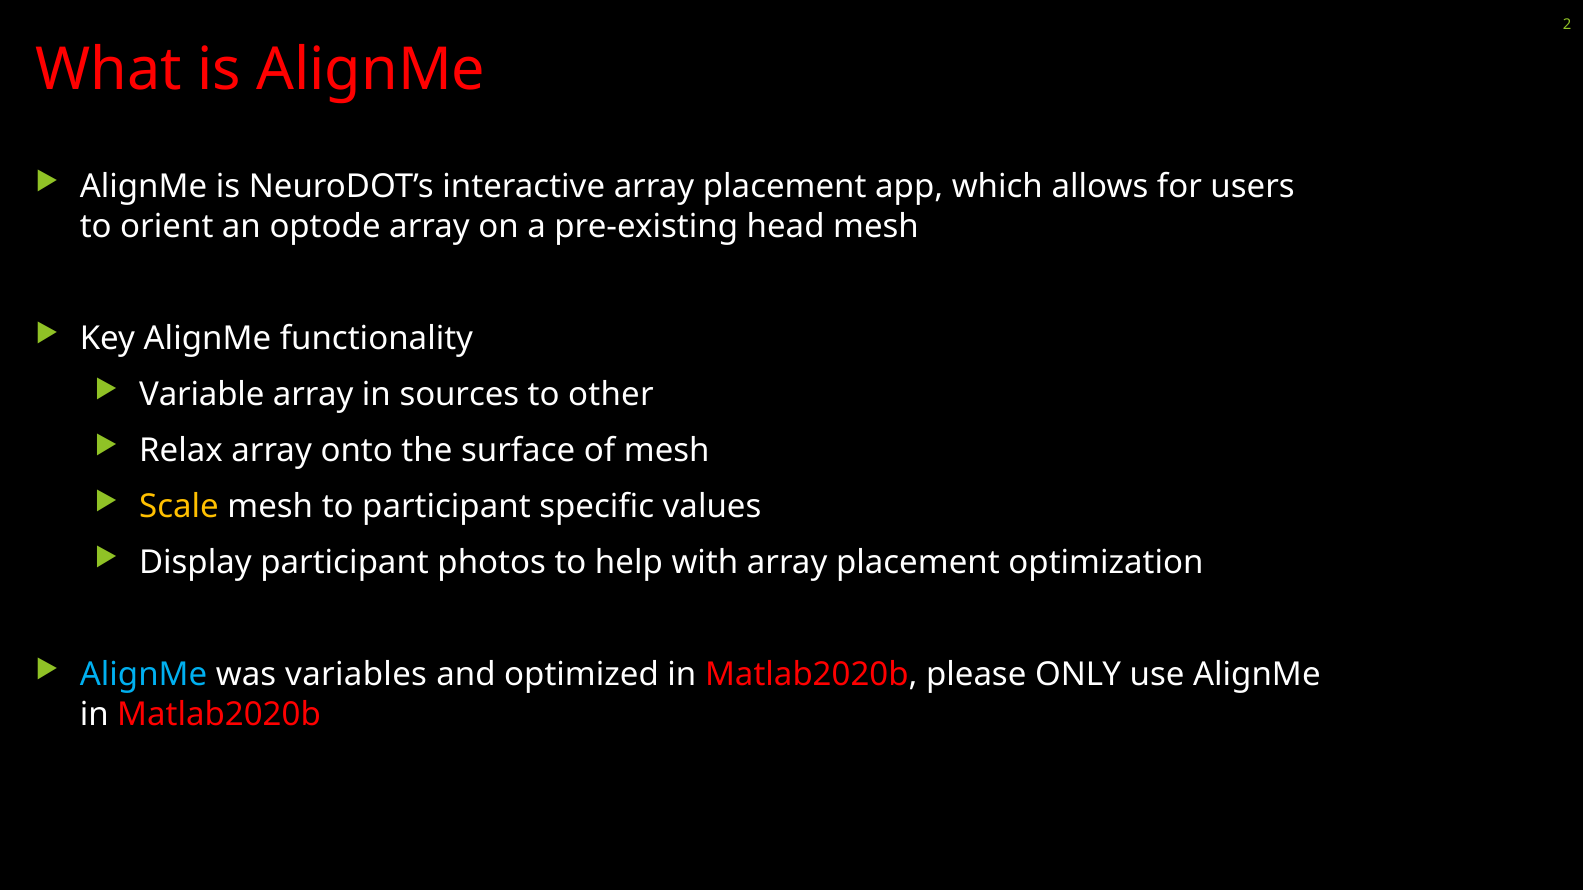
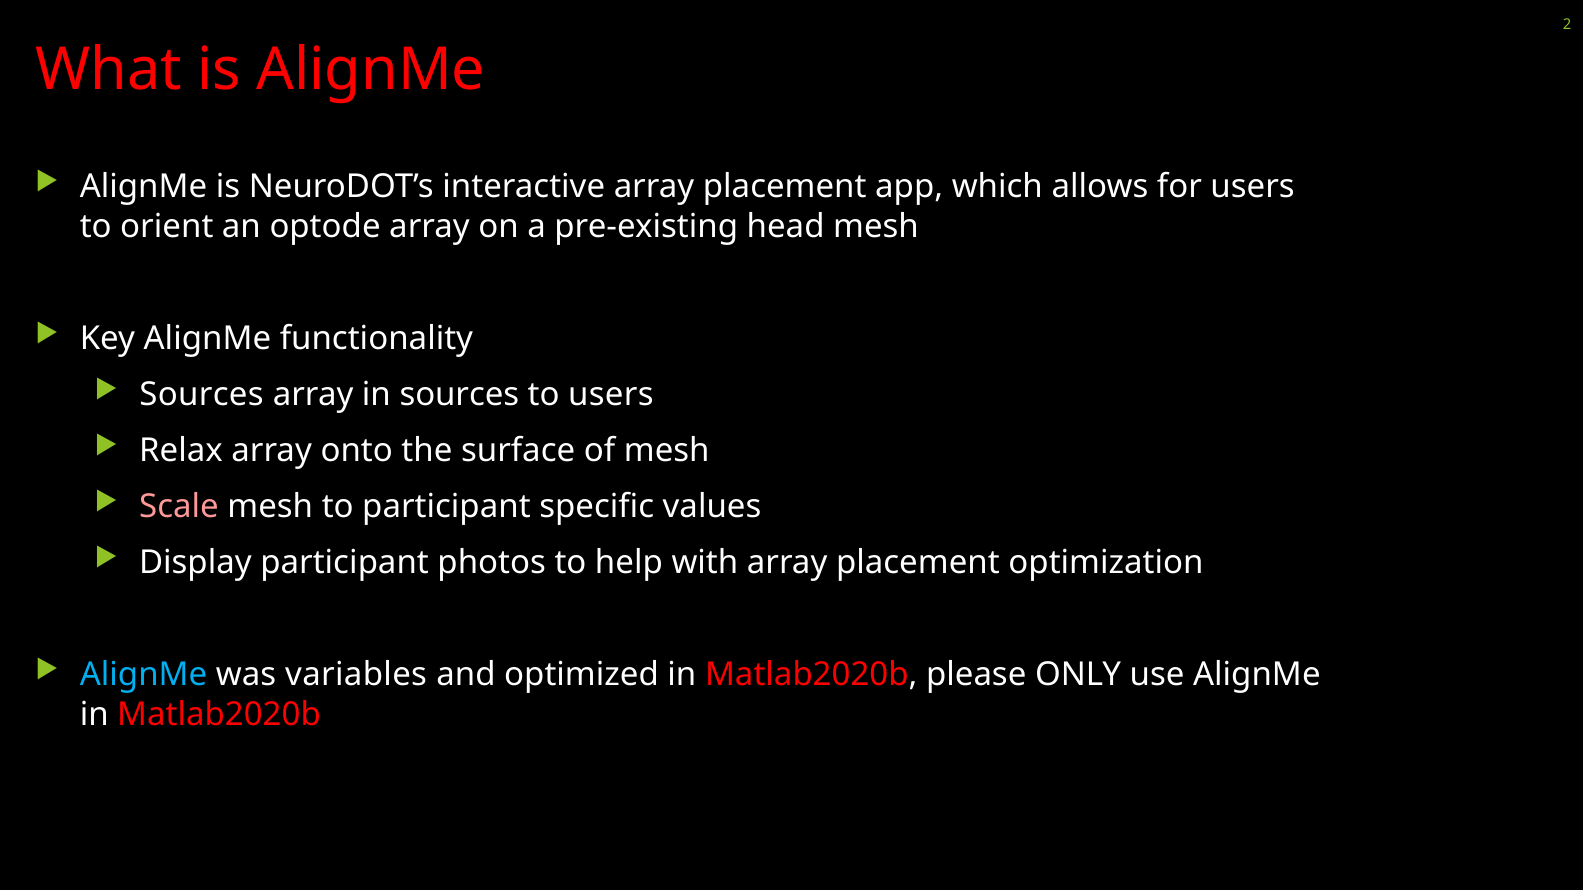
Variable: Variable -> Sources (202, 395)
to other: other -> users (611, 395)
Scale colour: yellow -> pink (179, 507)
